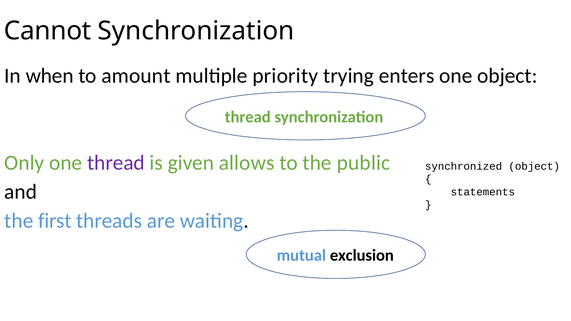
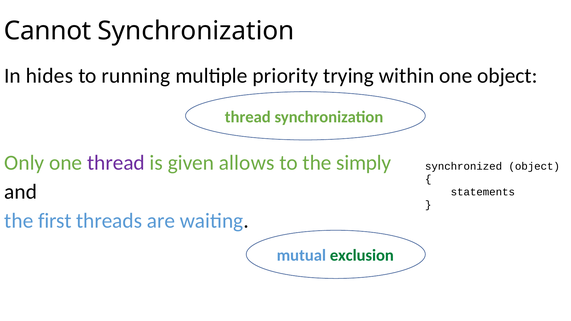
when: when -> hides (49, 76)
amount: amount -> running (136, 76)
enters: enters -> within (407, 76)
public: public -> simply (364, 163)
exclusion colour: black -> green (362, 256)
